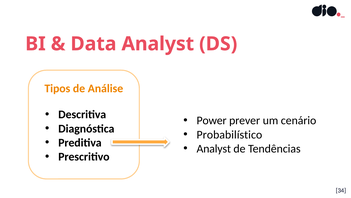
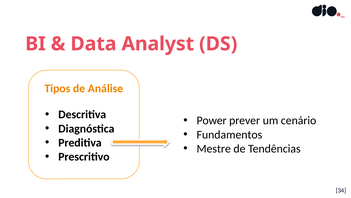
Probabilístico: Probabilístico -> Fundamentos (229, 134)
Analyst: Analyst -> Mestre (214, 148)
